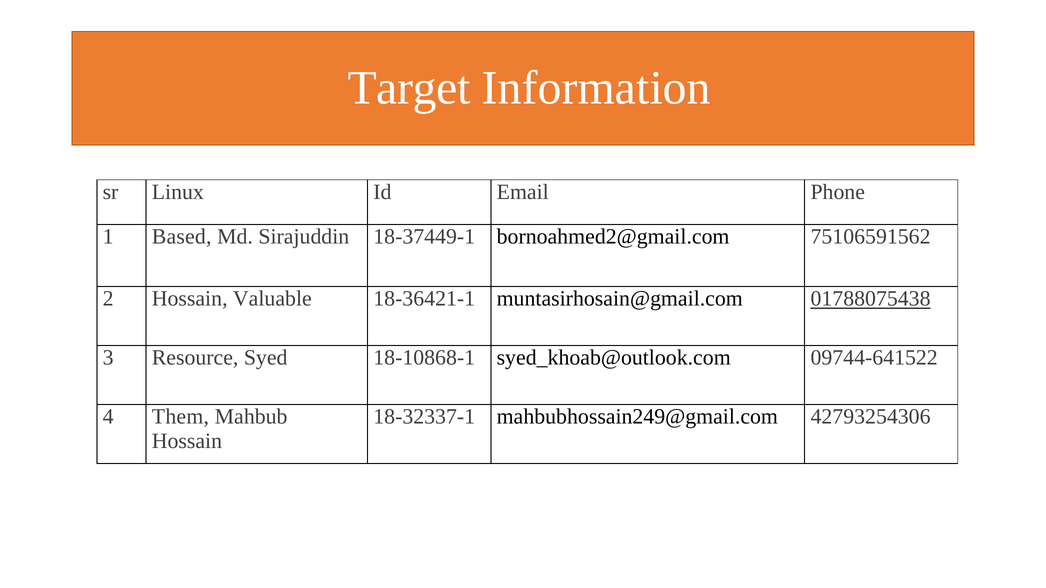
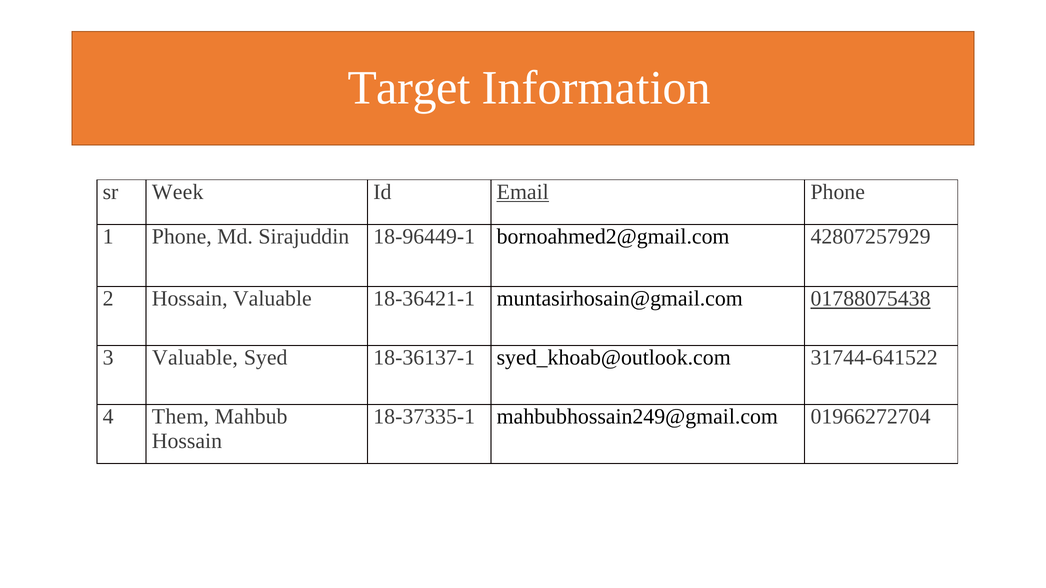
Linux: Linux -> Week (178, 192)
Email underline: none -> present (523, 192)
1 Based: Based -> Phone (182, 237)
18-37449-1: 18-37449-1 -> 18-96449-1 (424, 237)
75106591562: 75106591562 -> 42807257929 (871, 237)
3 Resource: Resource -> Valuable (195, 358)
18-10868-1: 18-10868-1 -> 18-36137-1 (424, 358)
09744-641522: 09744-641522 -> 31744-641522 (874, 358)
18-32337-1: 18-32337-1 -> 18-37335-1 (424, 417)
42793254306: 42793254306 -> 01966272704 (871, 417)
